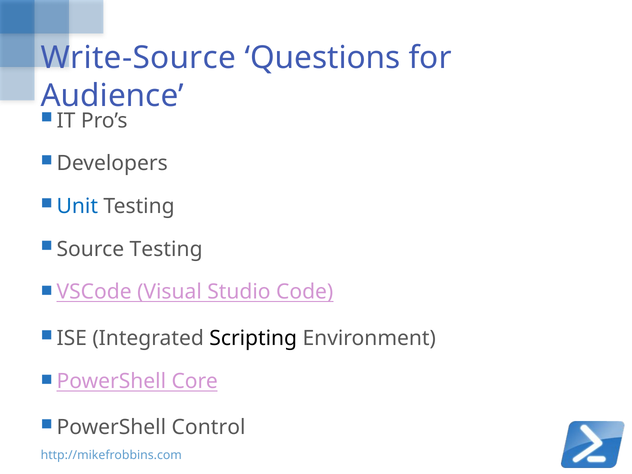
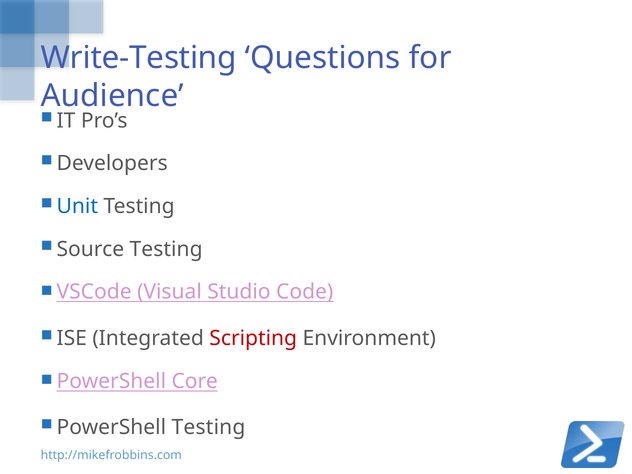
Write-Source: Write-Source -> Write-Testing (139, 58)
Scripting colour: black -> red (253, 338)
PowerShell Control: Control -> Testing (209, 428)
